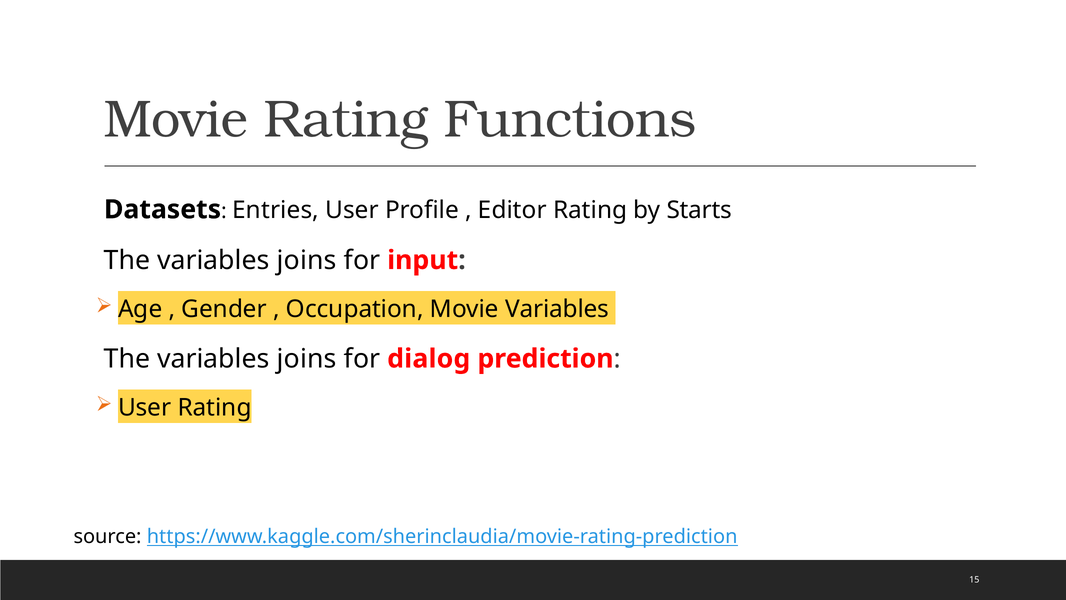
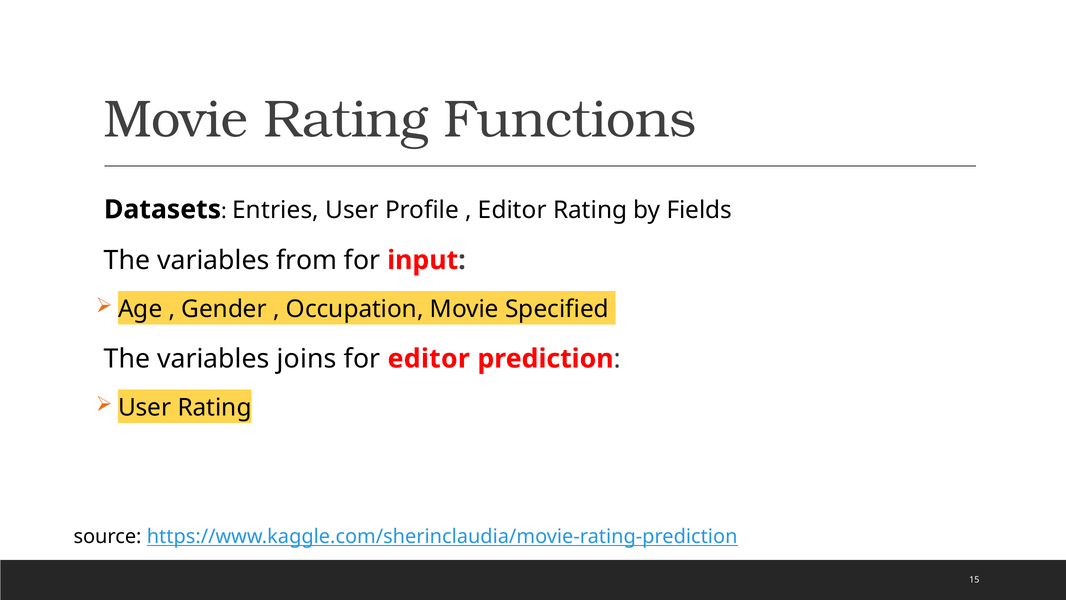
Starts: Starts -> Fields (699, 210)
joins: joins -> from (307, 260)
Movie Variables: Variables -> Specified (557, 309)
for dialog: dialog -> editor (429, 359)
